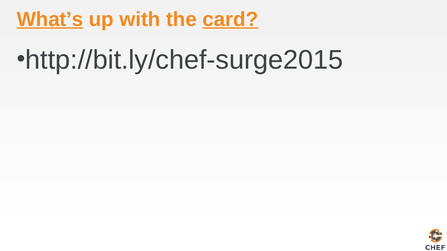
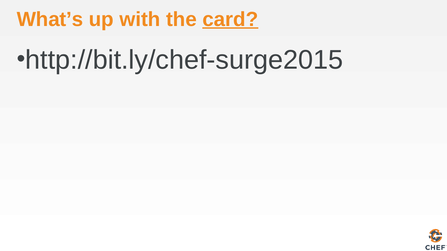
What’s underline: present -> none (50, 19)
